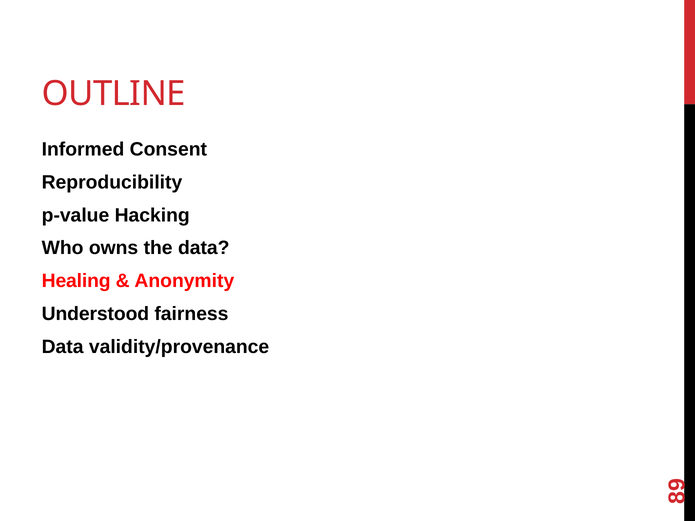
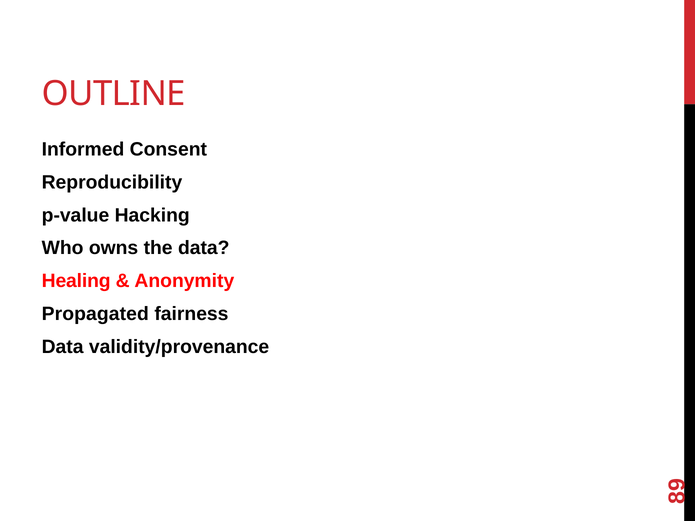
Understood: Understood -> Propagated (95, 314)
